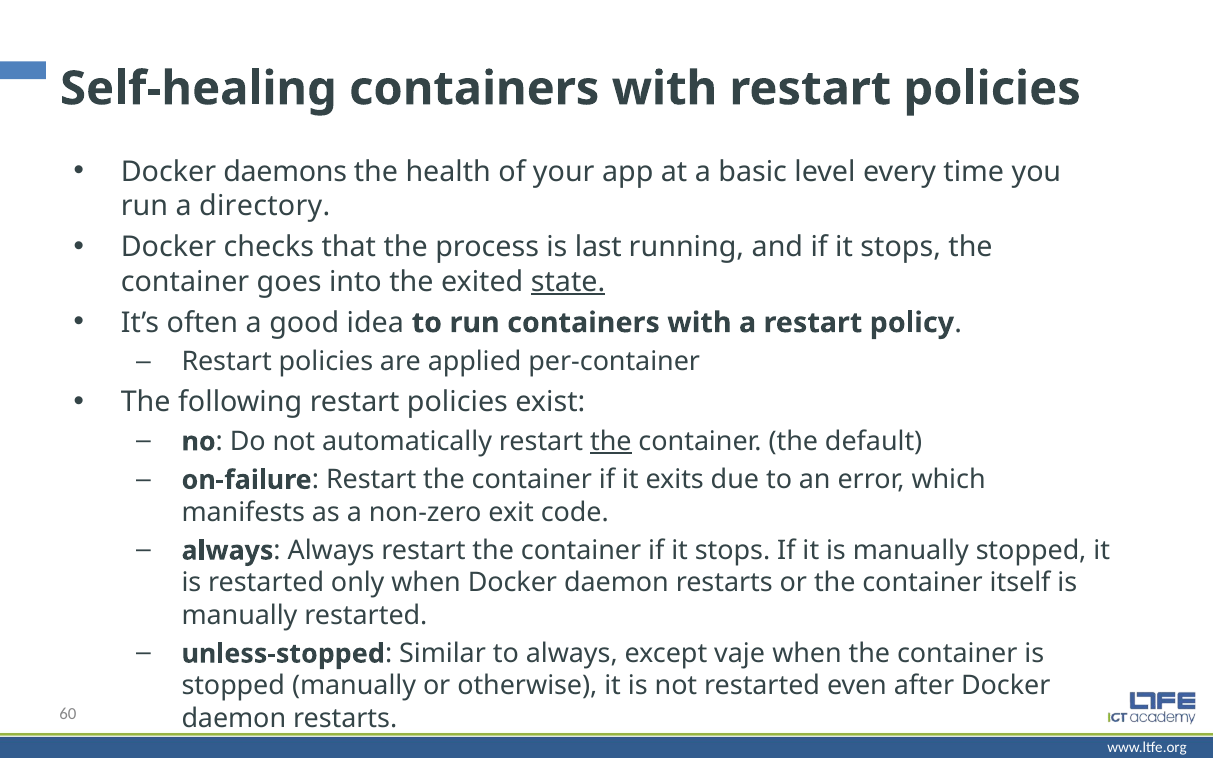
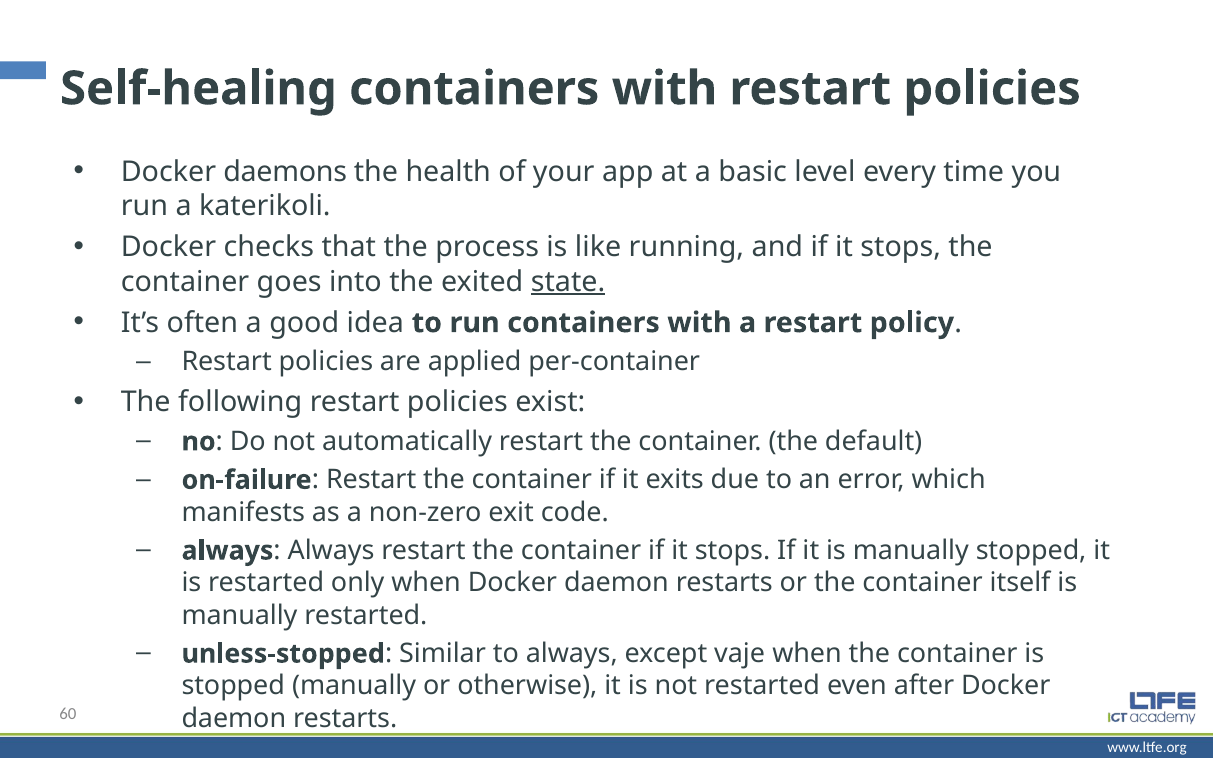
directory: directory -> katerikoli (265, 206)
last: last -> like (598, 247)
the underline: present -> none (611, 442)
